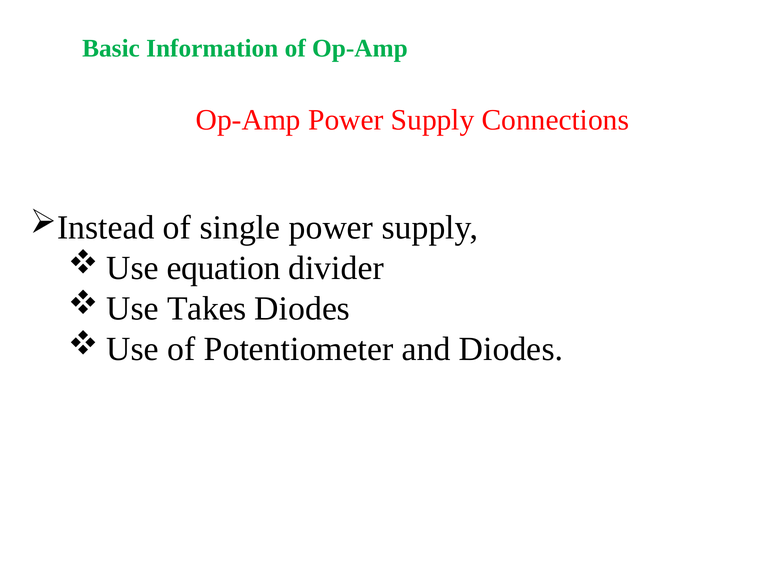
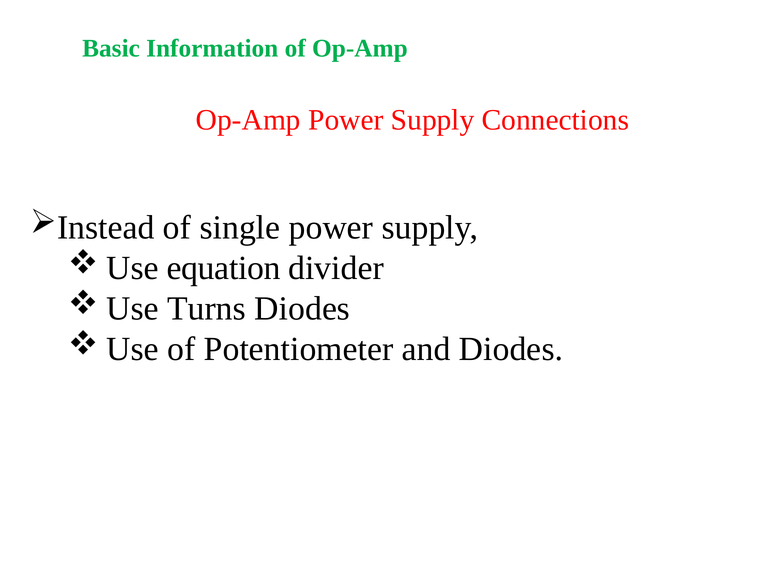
Takes: Takes -> Turns (207, 309)
